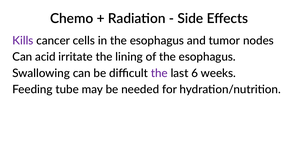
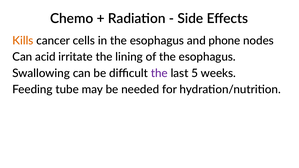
Kills colour: purple -> orange (23, 41)
tumor: tumor -> phone (224, 41)
6: 6 -> 5 (195, 73)
